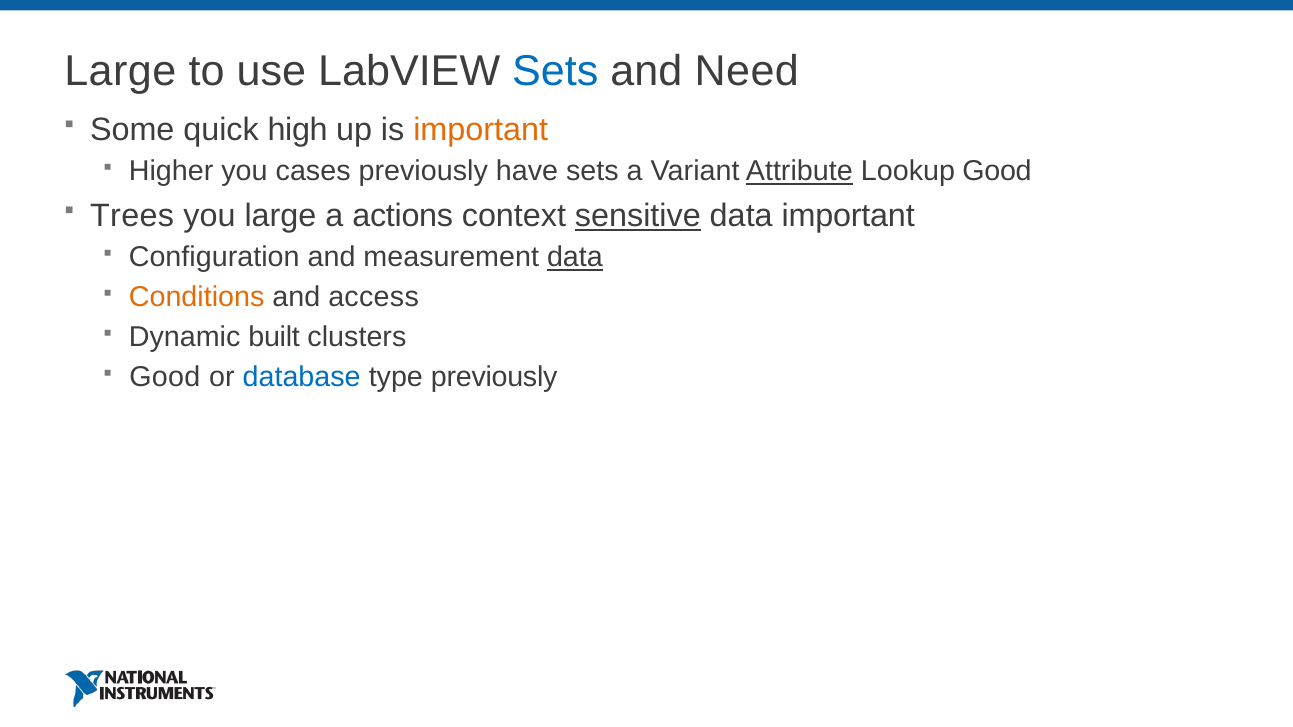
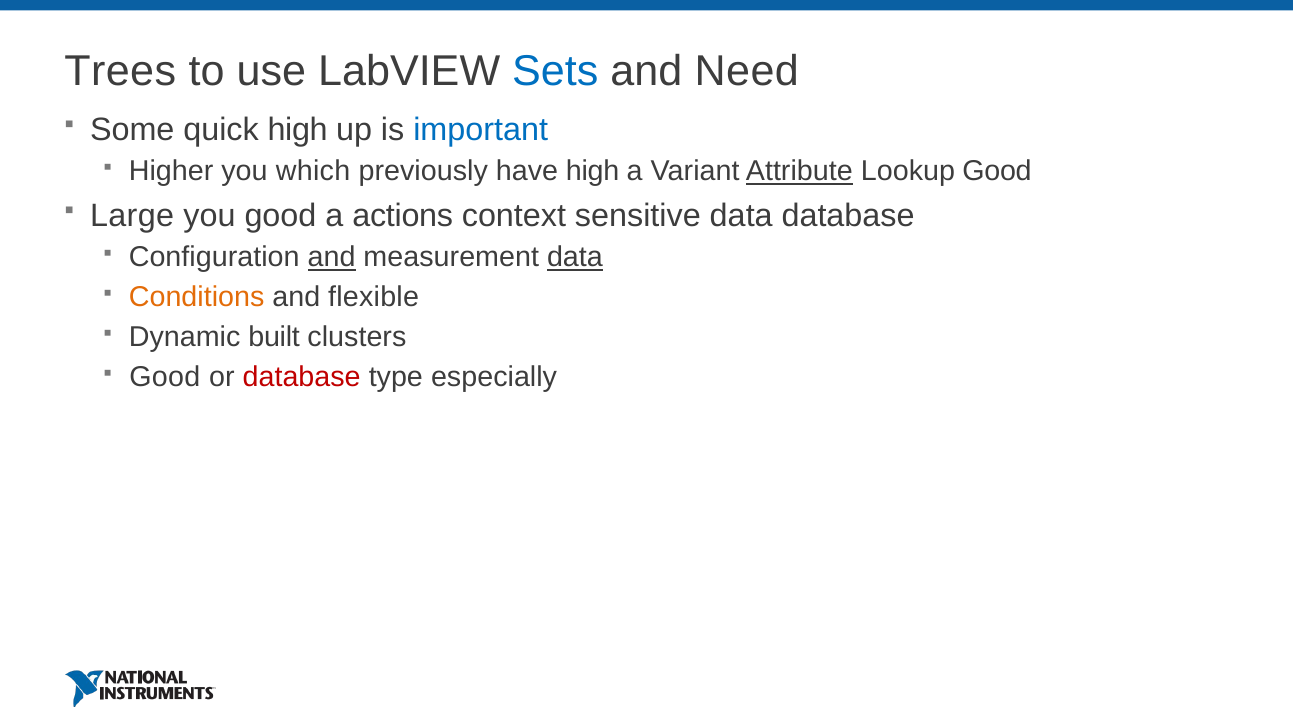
Large: Large -> Trees (120, 71)
important colour: orange -> blue (481, 130)
cases: cases -> which (313, 171)
have sets: sets -> high (593, 171)
Trees: Trees -> Large (132, 216)
you large: large -> good (280, 216)
sensitive underline: present -> none (638, 216)
data important: important -> database (848, 216)
and underline: none -> present (332, 257)
access: access -> flexible (374, 297)
database colour: blue -> red (302, 378)
type previously: previously -> especially (494, 378)
